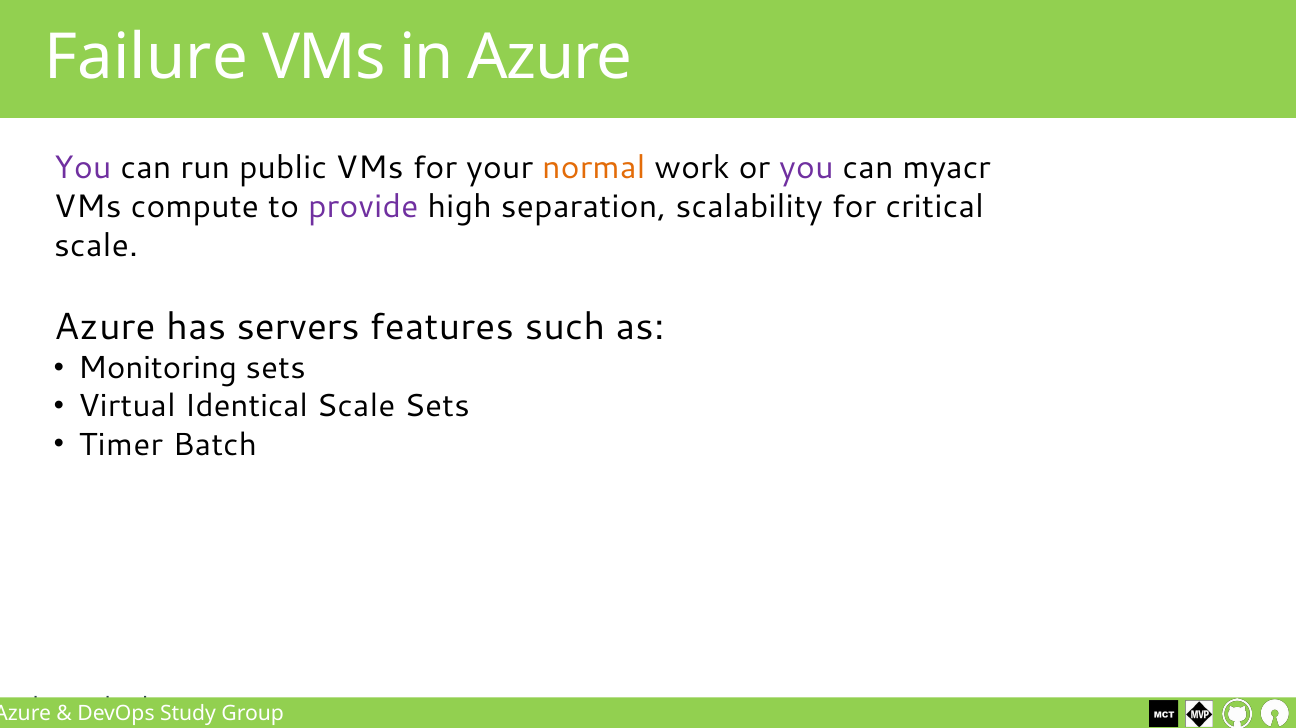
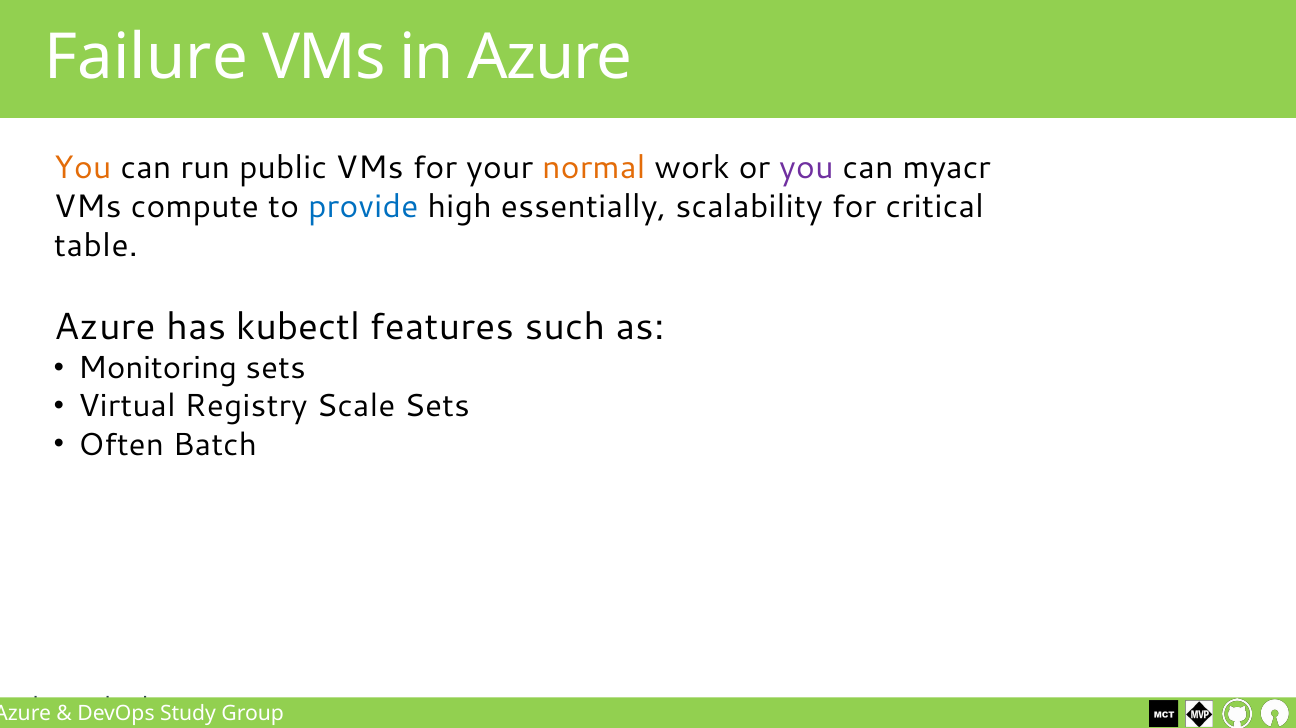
You colour: purple -> orange (83, 168)
provide colour: purple -> blue (363, 207)
separation: separation -> essentially (584, 207)
scale: scale -> table (96, 246)
servers: servers -> kubectl (298, 327)
Identical: Identical -> Registry (246, 407)
Timer: Timer -> Often (121, 445)
